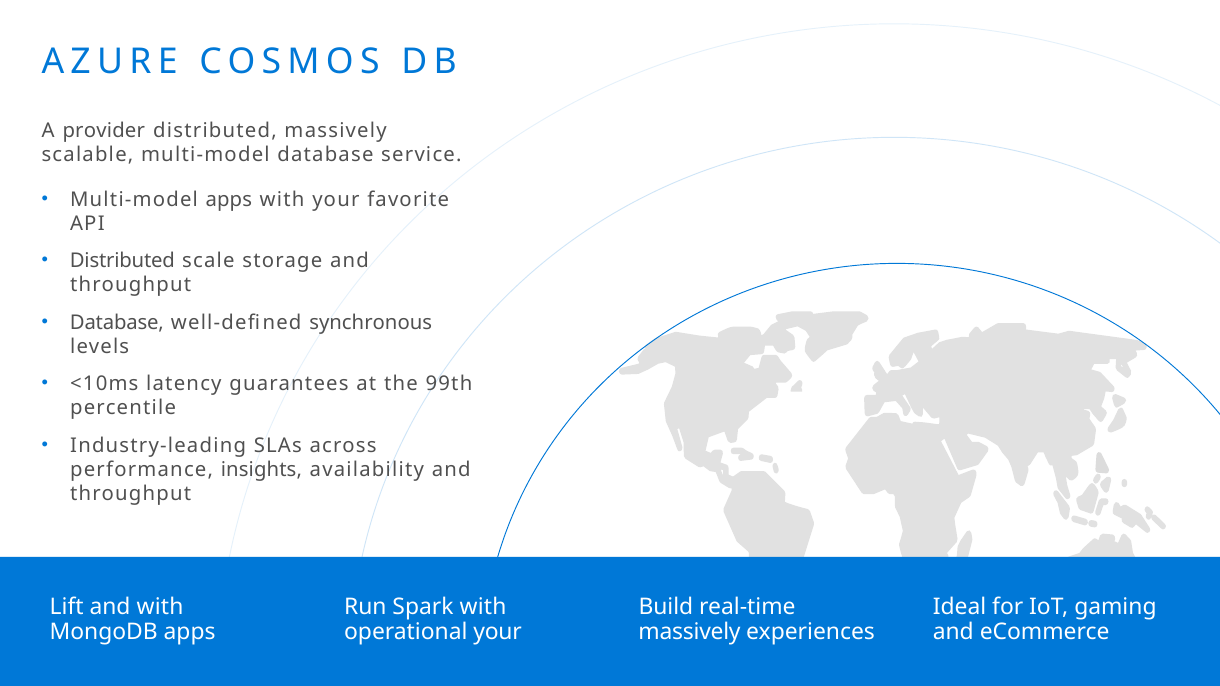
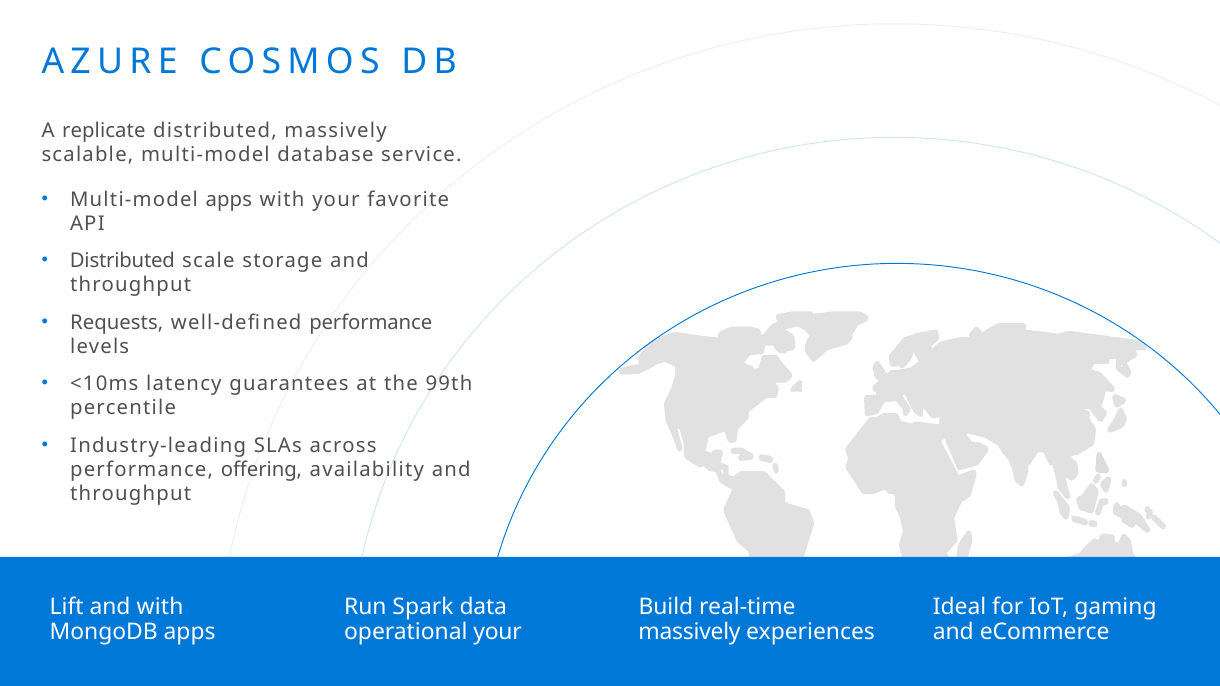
provider: provider -> replicate (104, 130)
Database: Database -> Requests (117, 322)
well-defined synchronous: synchronous -> performance (371, 322)
insights: insights -> offering (261, 470)
Spark with: with -> data (483, 608)
